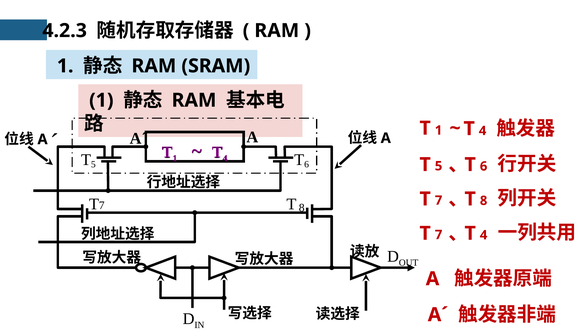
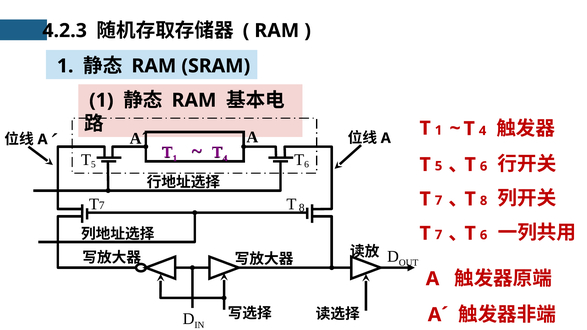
4: 4 -> 6 (484, 235)
